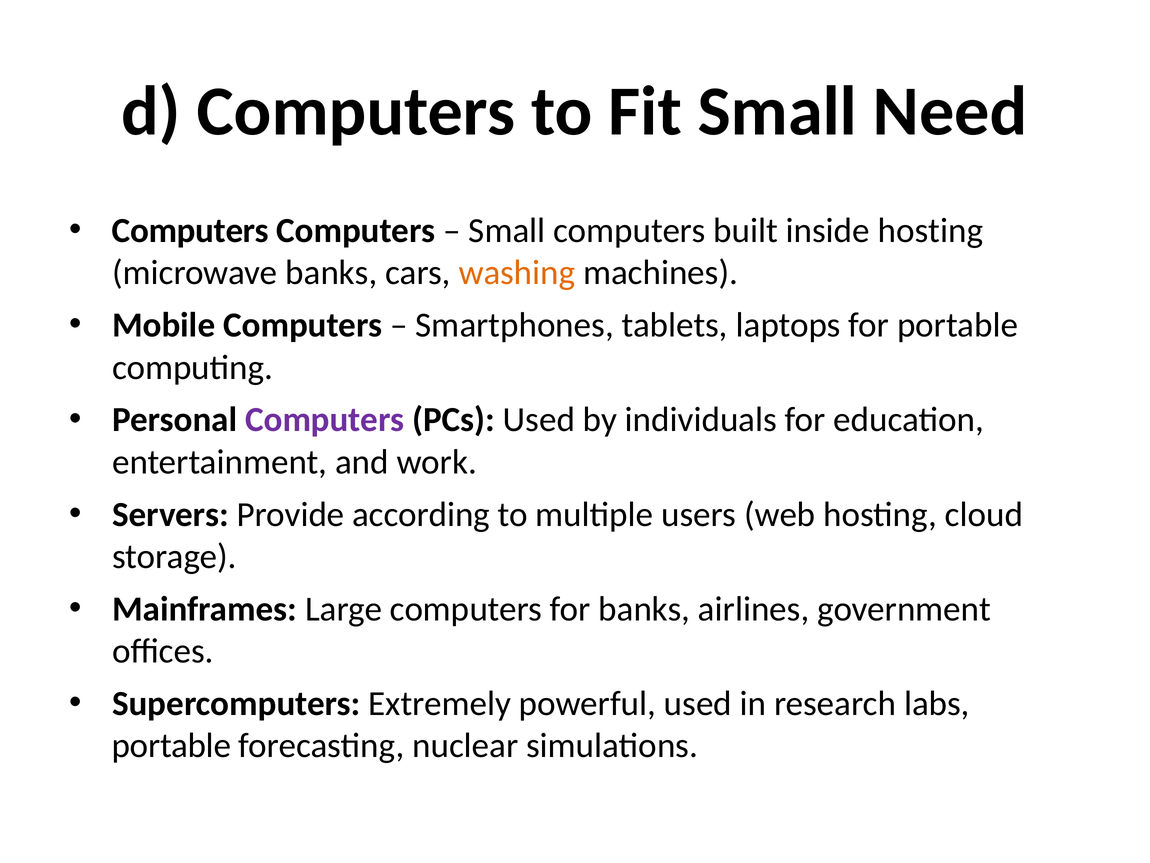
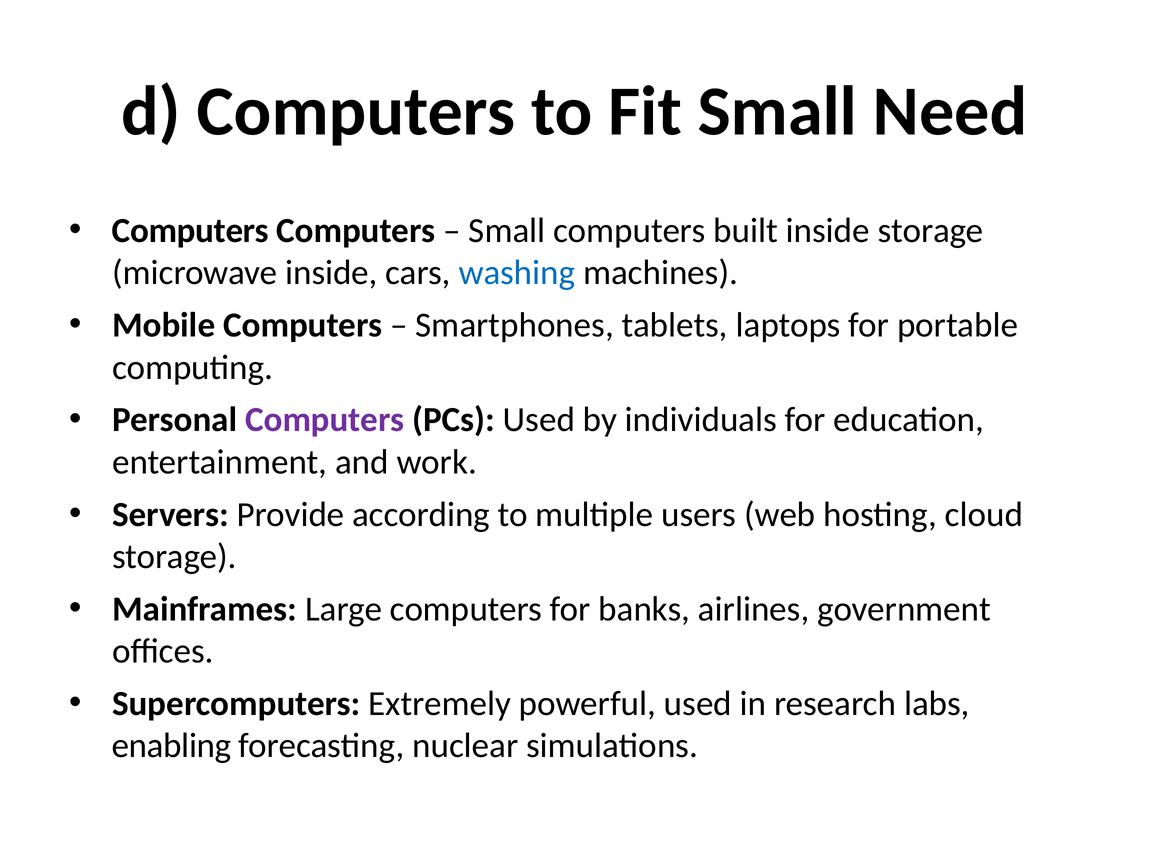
inside hosting: hosting -> storage (931, 231)
microwave banks: banks -> inside (331, 273)
washing colour: orange -> blue (517, 273)
portable: portable -> enabling (172, 745)
